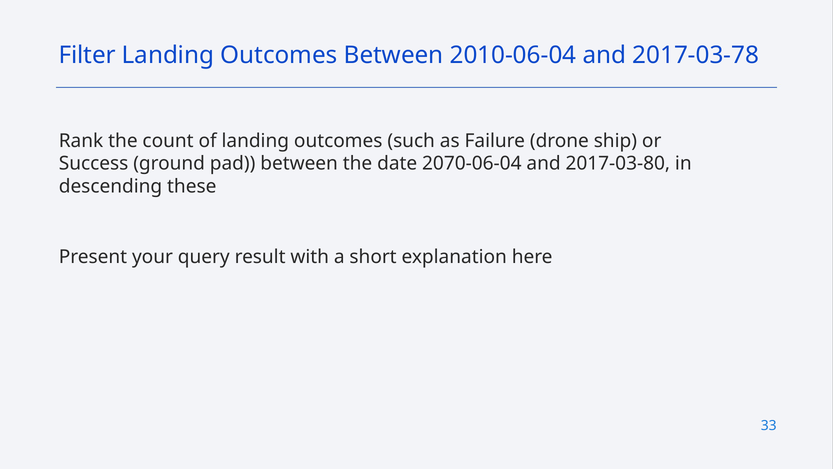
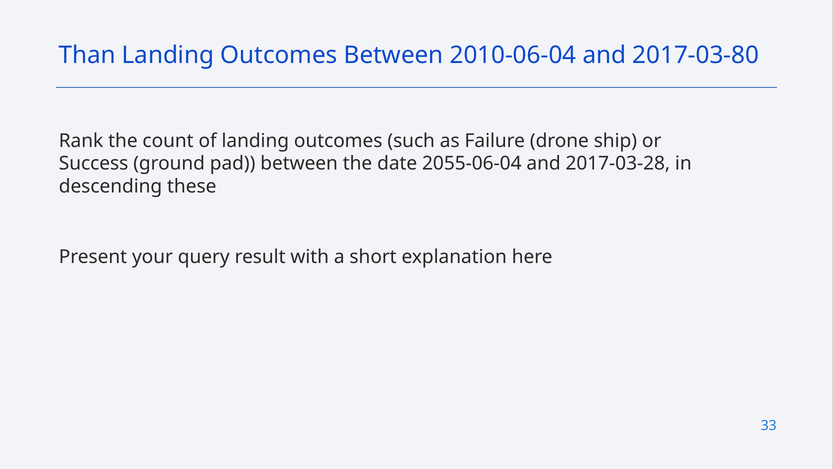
Filter: Filter -> Than (87, 55)
2017-03-78: 2017-03-78 -> 2017-03-80 (696, 55)
2070-06-04: 2070-06-04 -> 2055-06-04 (472, 164)
2017-03-80: 2017-03-80 -> 2017-03-28 (618, 164)
